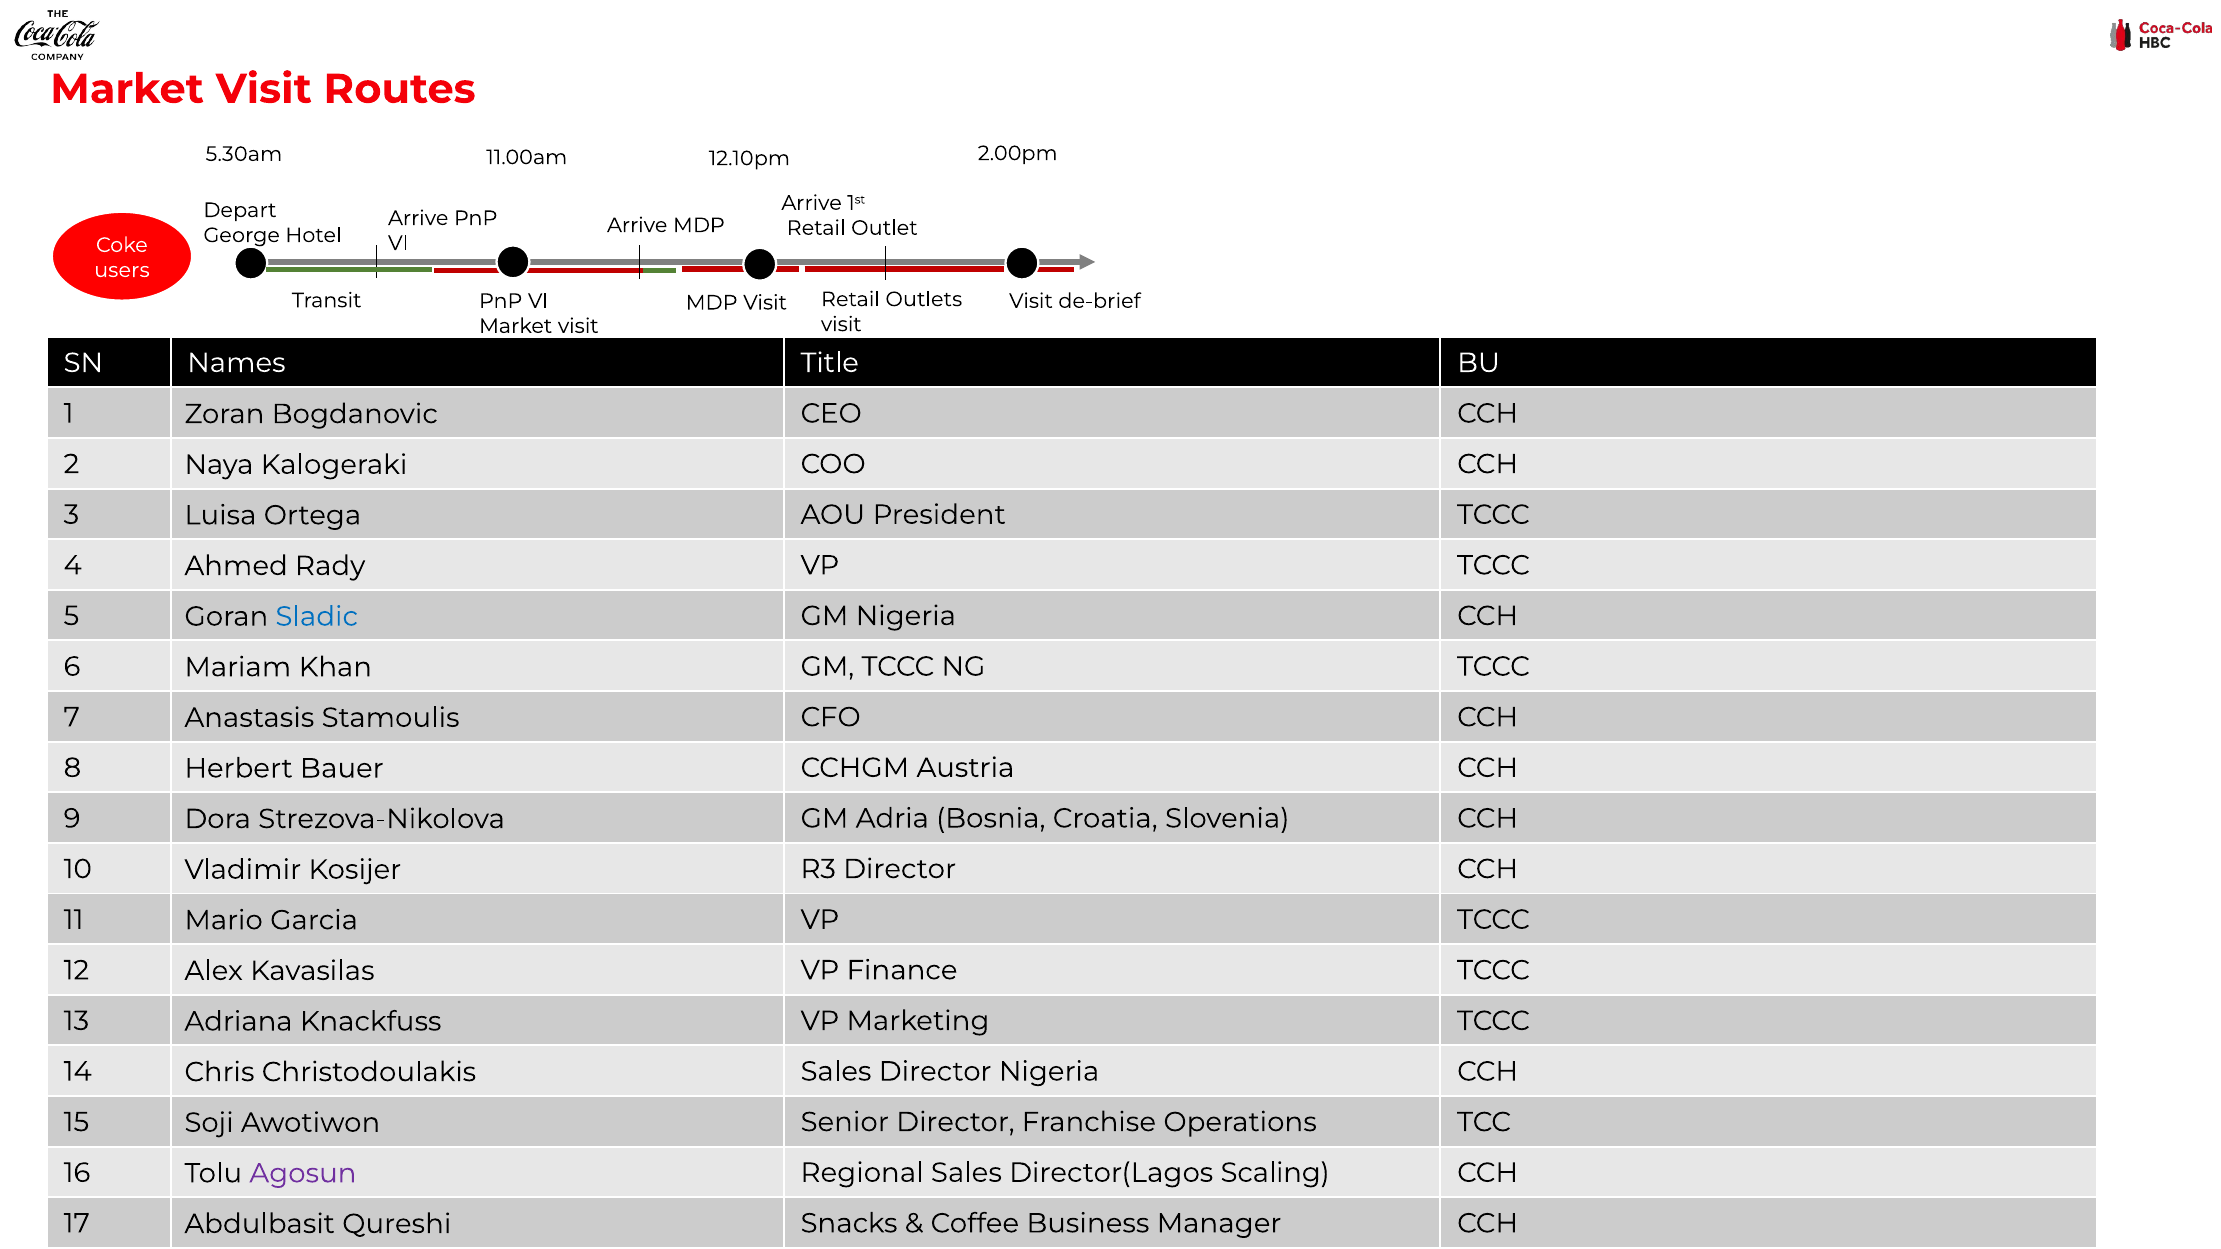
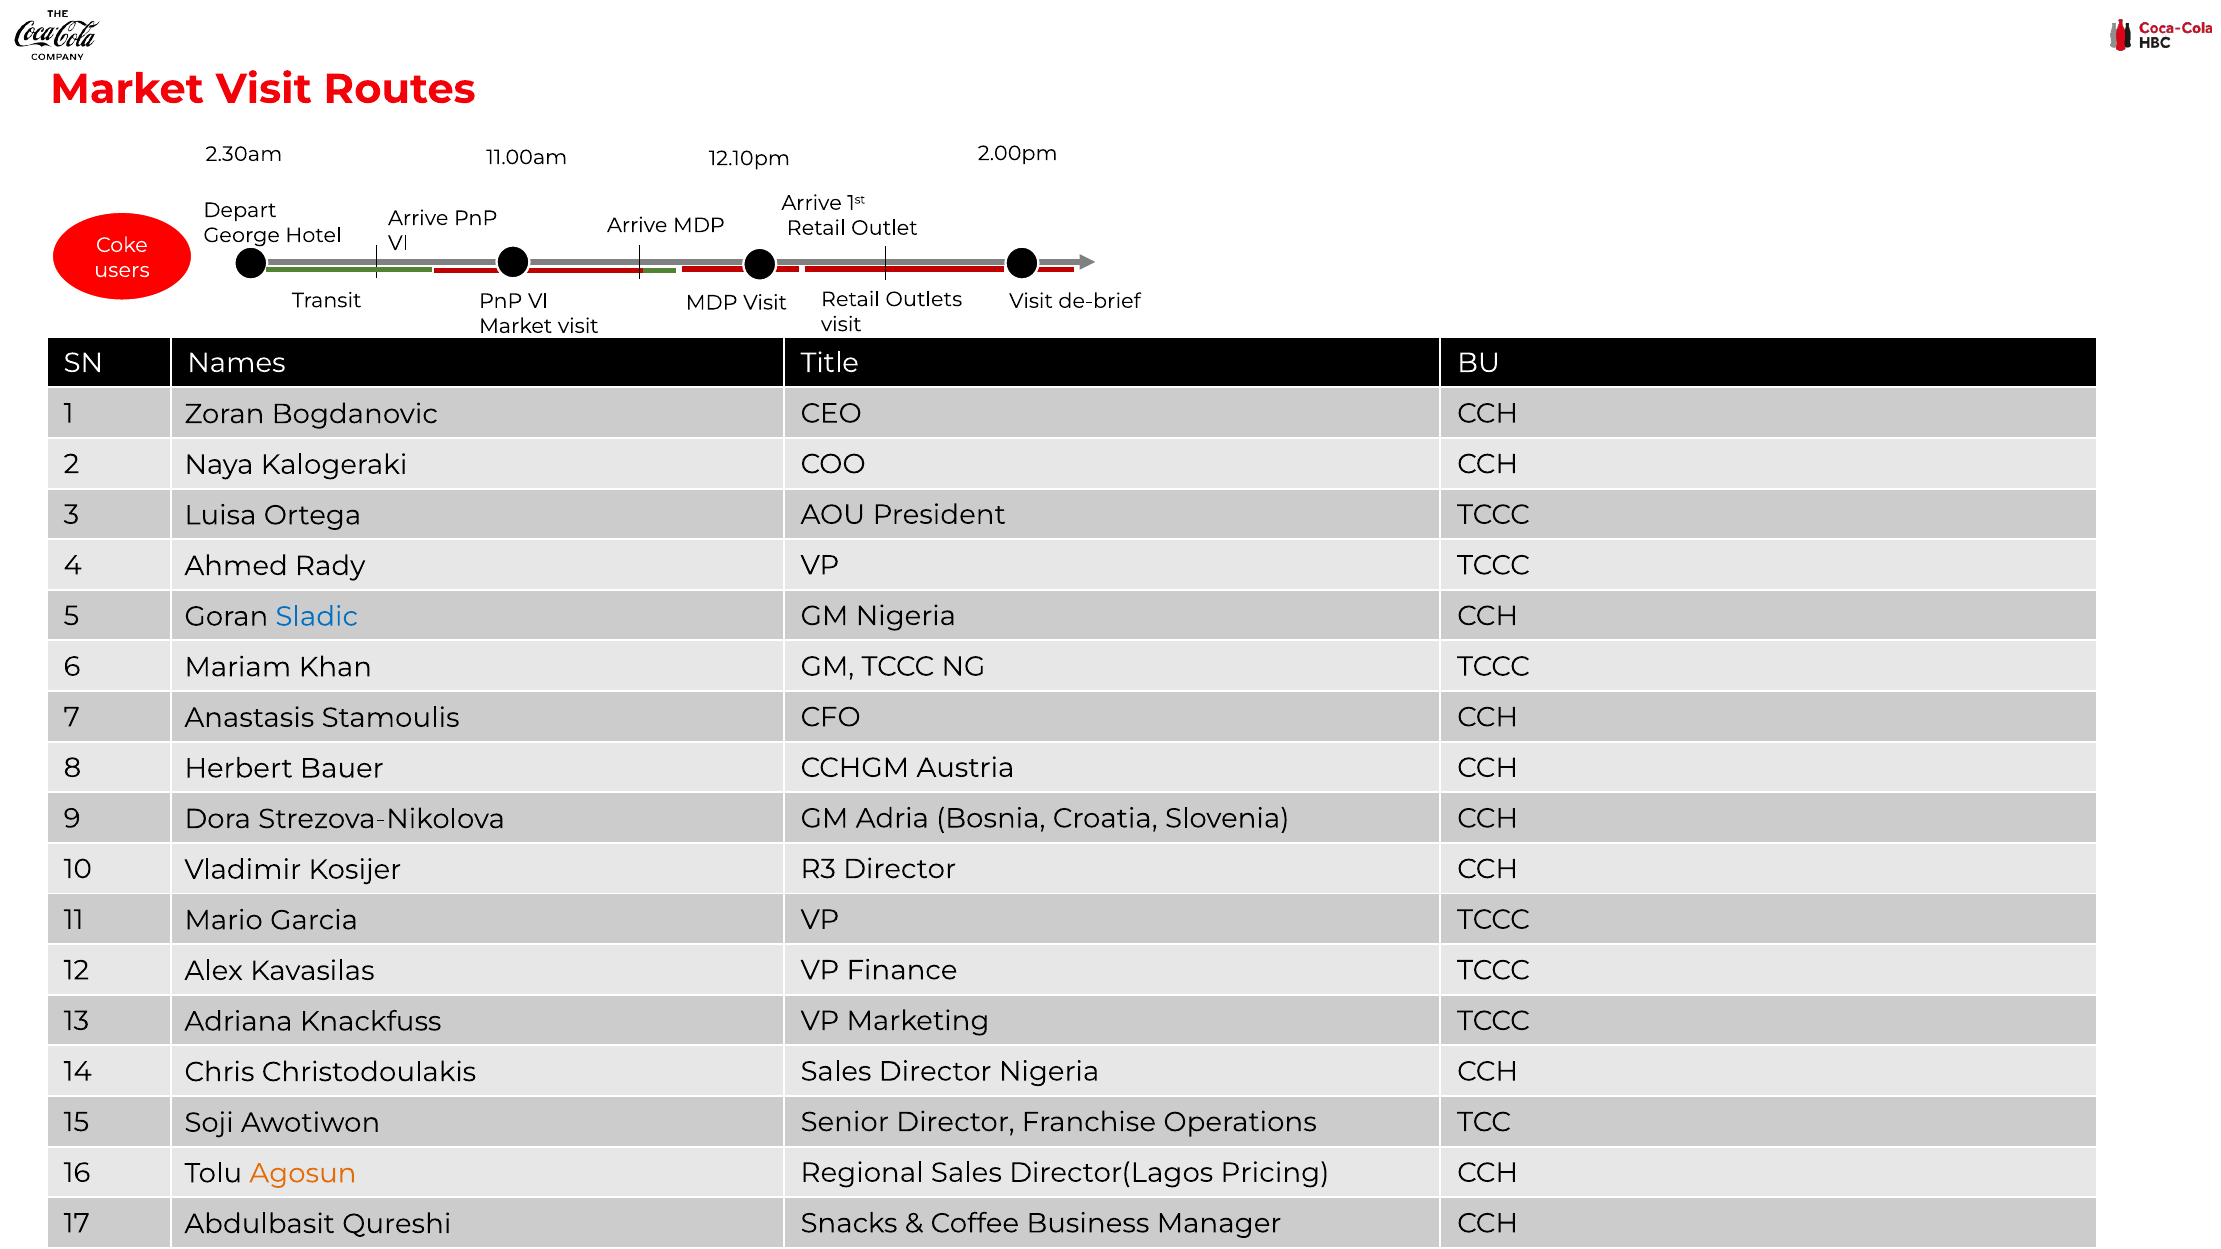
5.30am: 5.30am -> 2.30am (244, 154)
Agosun colour: purple -> orange (303, 1174)
Scaling: Scaling -> Pricing (1275, 1173)
